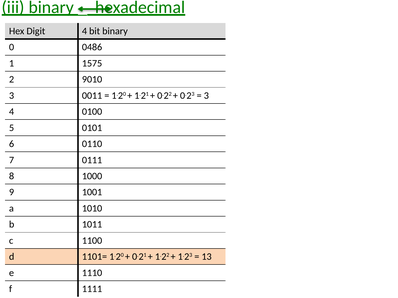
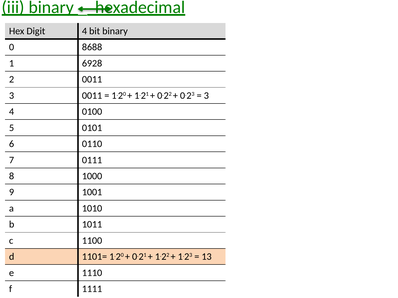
0486: 0486 -> 8688 (92, 47)
1575: 1575 -> 6928 (92, 63)
2 9010: 9010 -> 0011 (92, 80)
